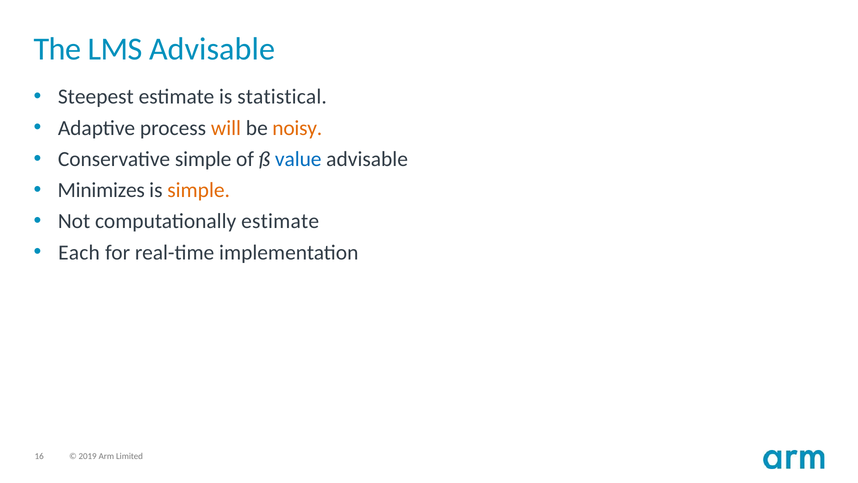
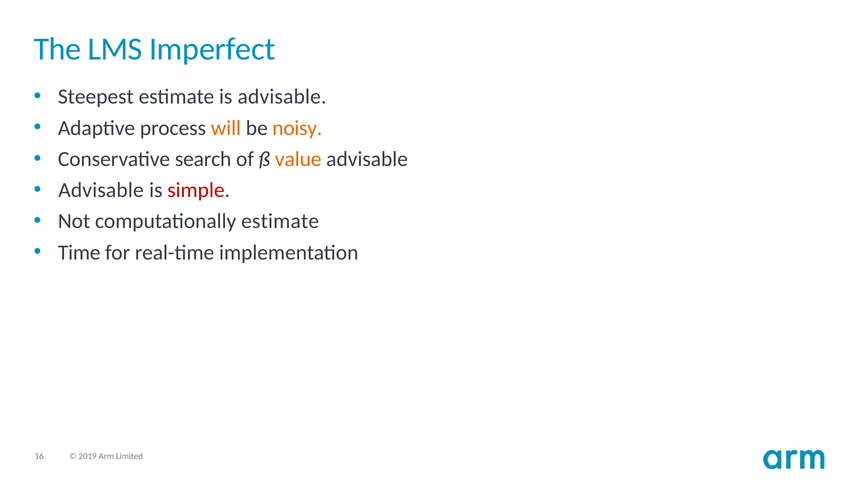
LMS Advisable: Advisable -> Imperfect (212, 49)
is statistical: statistical -> advisable (282, 97)
Conservative simple: simple -> search (203, 159)
value colour: blue -> orange (298, 159)
Minimizes: Minimizes -> Advisable (101, 190)
simple colour: orange -> red (199, 190)
Each: Each -> Time (79, 252)
